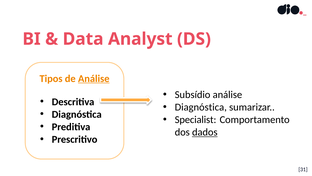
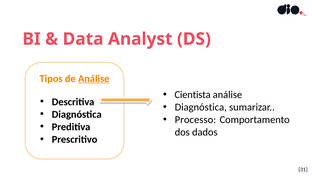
Subsídio: Subsídio -> Cientista (193, 94)
Specialist: Specialist -> Processo (195, 119)
dados underline: present -> none (205, 132)
